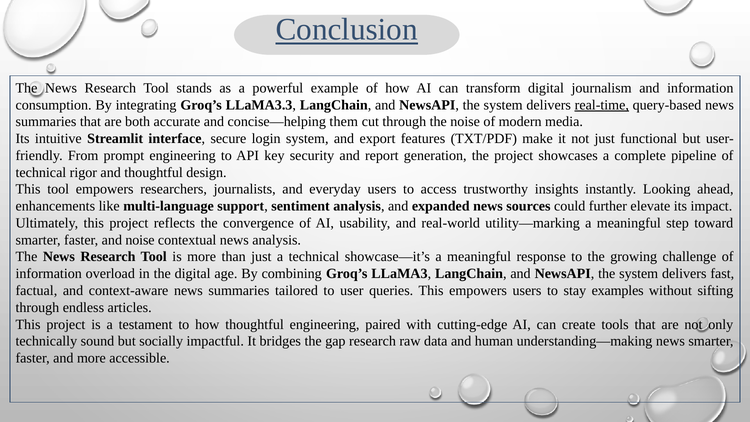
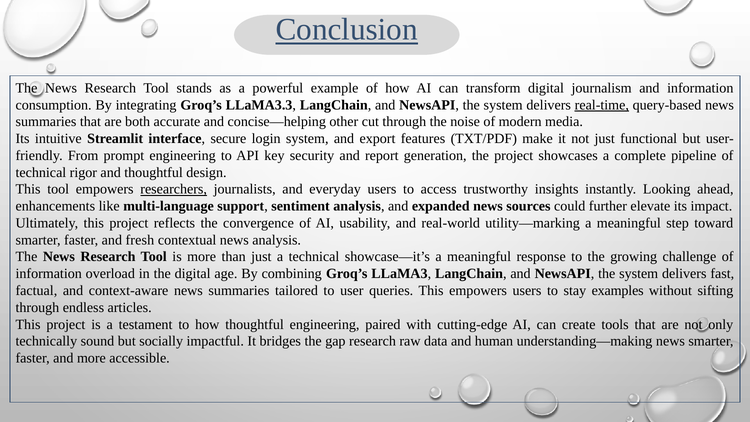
them: them -> other (344, 122)
researchers underline: none -> present (174, 189)
and noise: noise -> fresh (140, 240)
